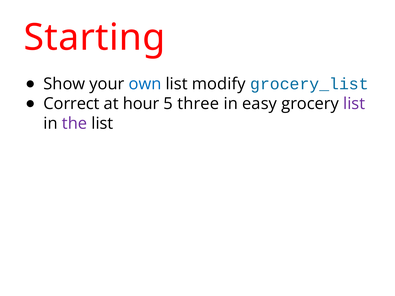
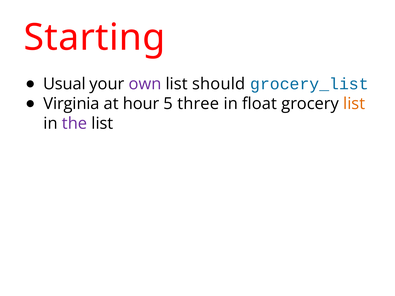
Show: Show -> Usual (64, 84)
own colour: blue -> purple (145, 84)
modify: modify -> should (219, 84)
Correct: Correct -> Virginia (72, 104)
easy: easy -> float (260, 104)
list colour: purple -> orange (354, 104)
